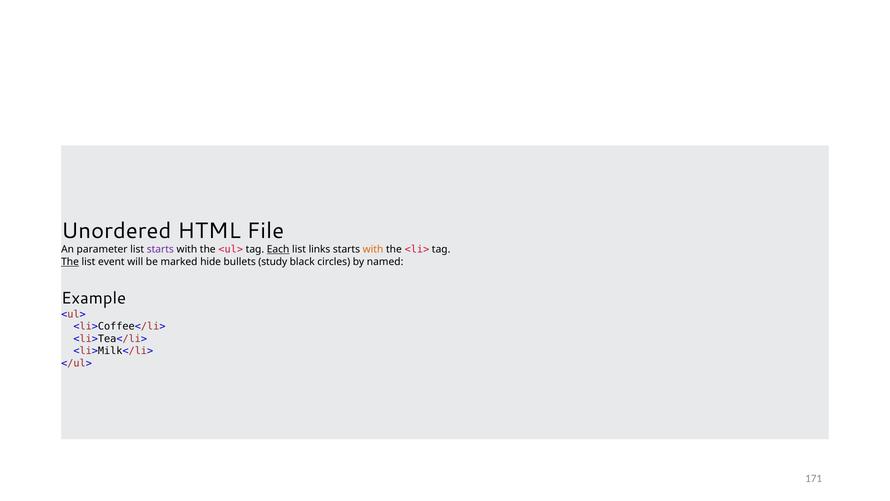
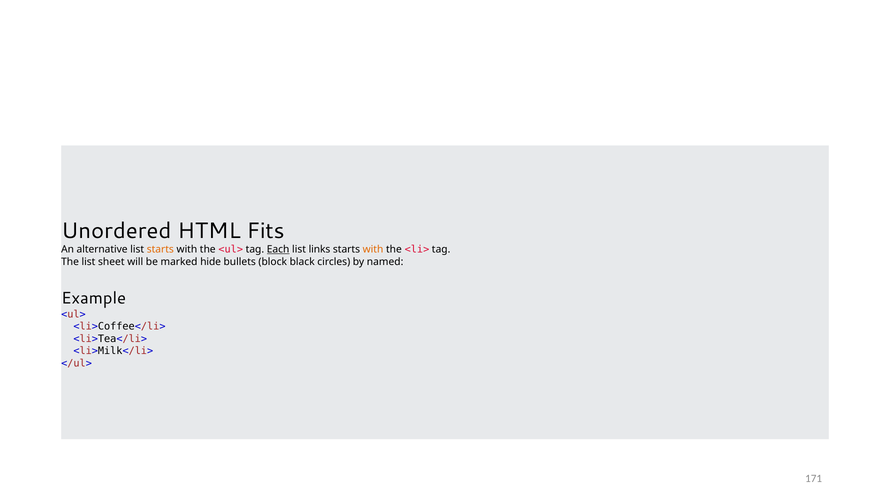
File: File -> Fits (266, 231)
parameter: parameter -> alternative (102, 249)
starts colour: purple -> orange (160, 249)
The underline: present -> none (70, 262)
event: event -> sheet (111, 262)
study: study -> block (273, 262)
